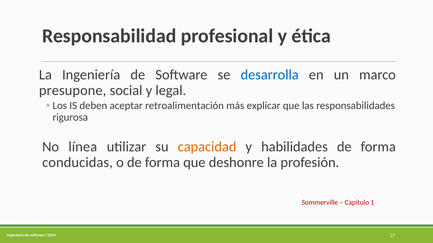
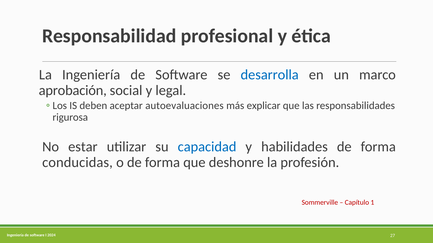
presupone: presupone -> aprobación (73, 90)
retroalimentación: retroalimentación -> autoevaluaciones (184, 106)
línea: línea -> estar (83, 146)
capacidad colour: orange -> blue (207, 146)
